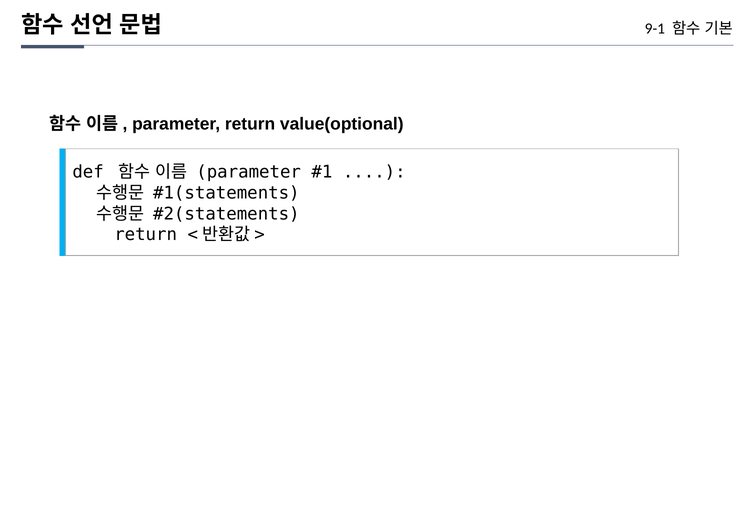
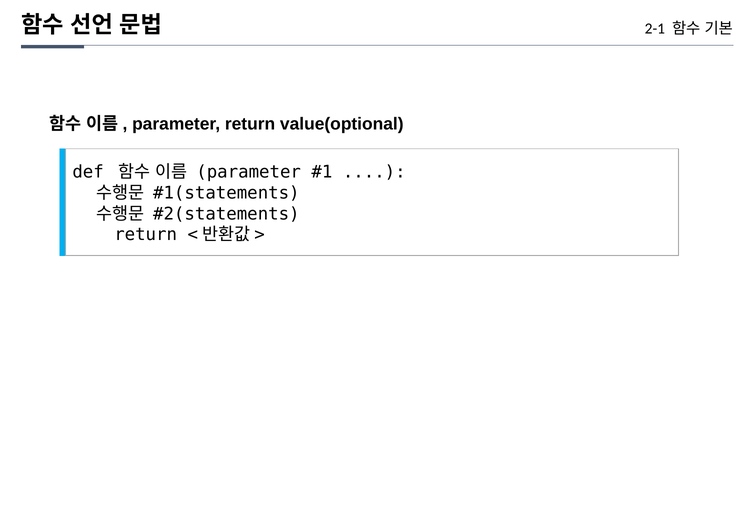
9-1: 9-1 -> 2-1 (655, 29)
